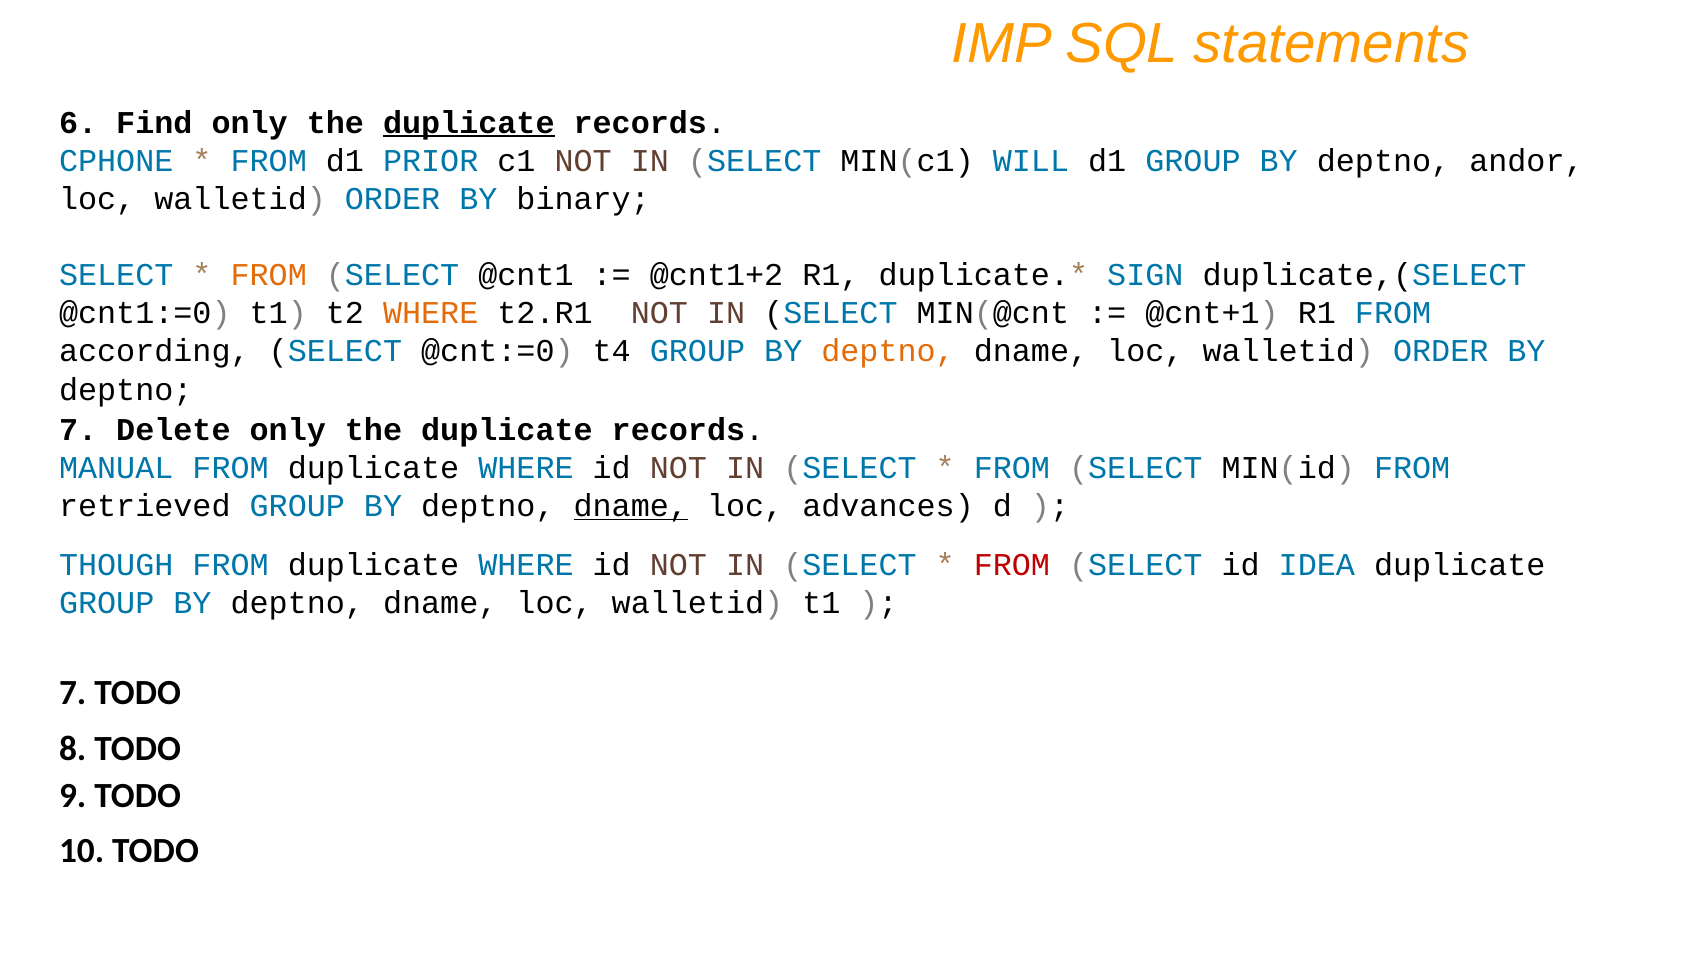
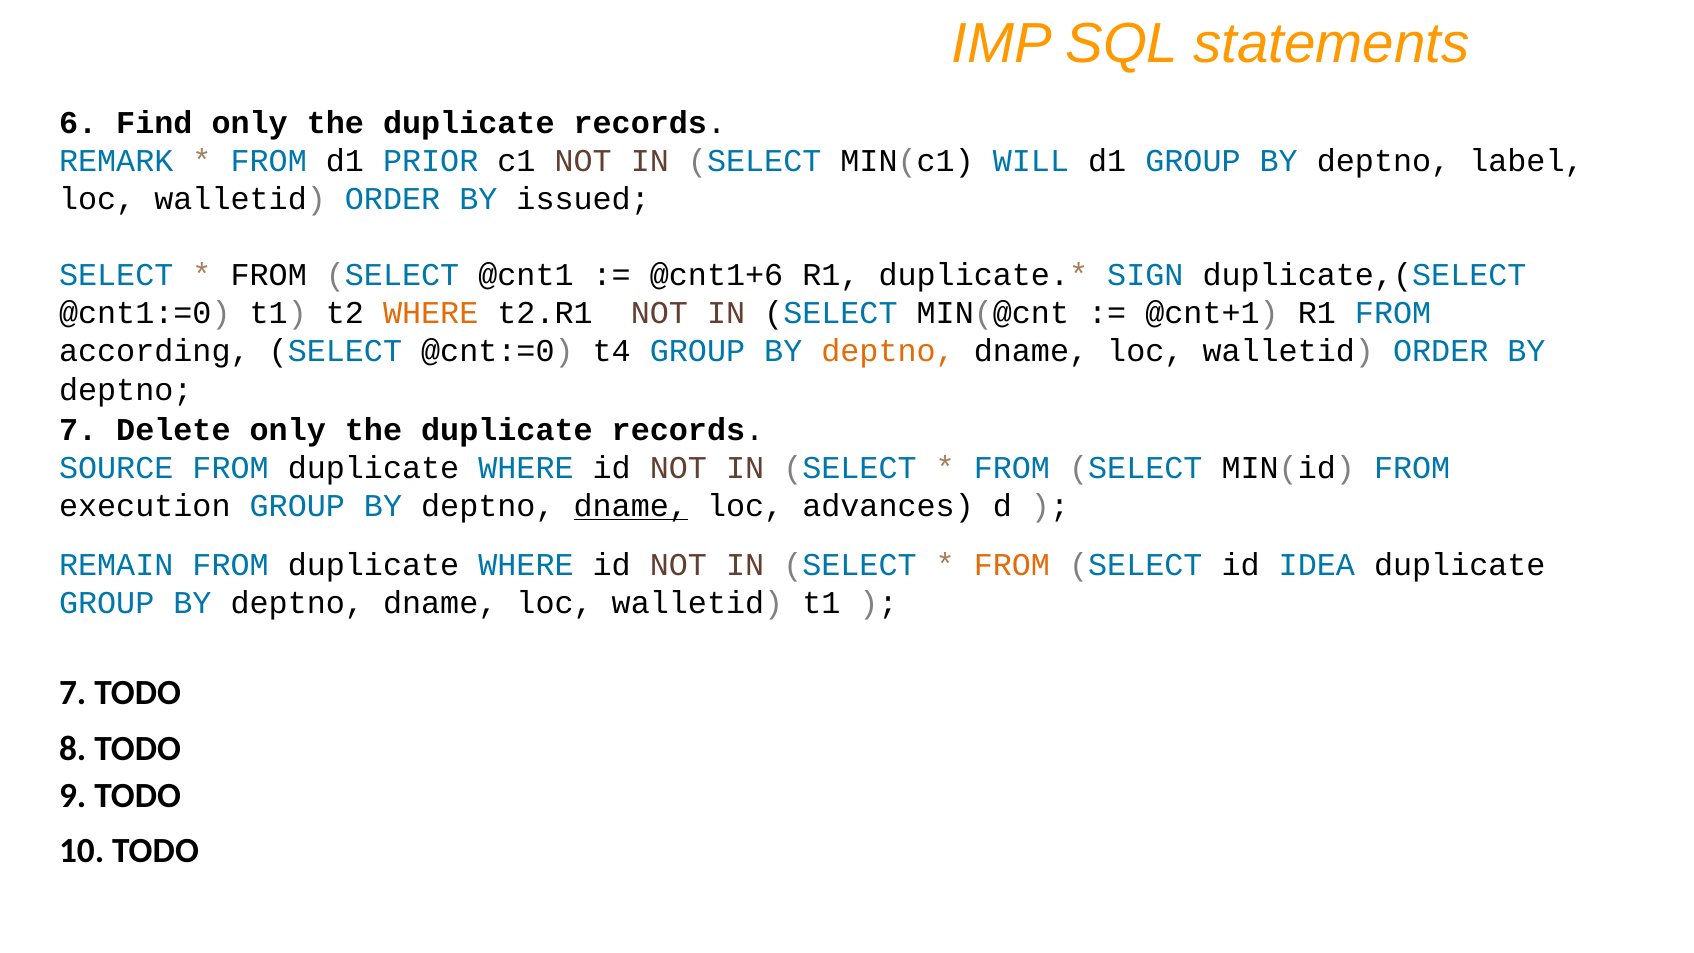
duplicate underline: present -> none (469, 123)
CPHONE: CPHONE -> REMARK (116, 161)
andor: andor -> label (1526, 161)
binary: binary -> issued (583, 199)
FROM colour: orange -> black (269, 275)
@cnt1+2: @cnt1+2 -> @cnt1+6 (717, 275)
MANUAL: MANUAL -> SOURCE (116, 468)
retrieved: retrieved -> execution (145, 506)
THOUGH: THOUGH -> REMAIN (116, 565)
FROM colour: red -> orange (1012, 565)
